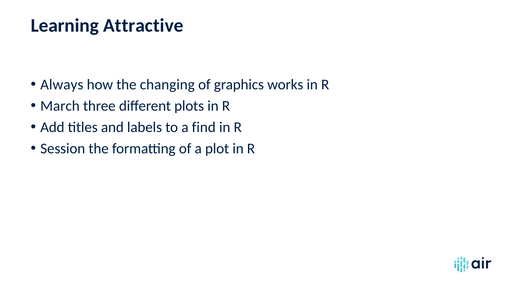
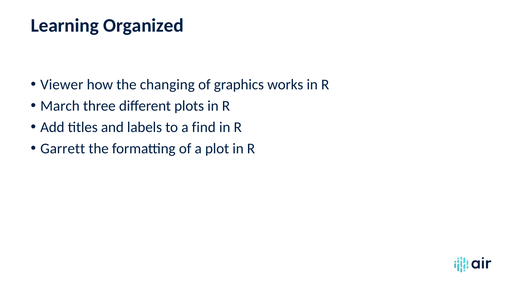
Attractive: Attractive -> Organized (143, 26)
Always: Always -> Viewer (62, 84)
Session: Session -> Garrett (63, 148)
